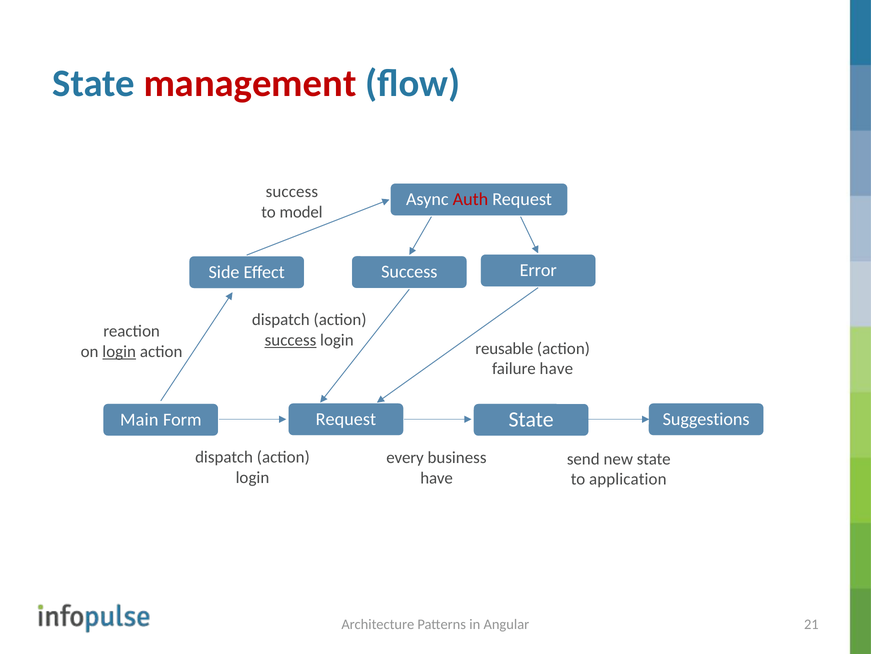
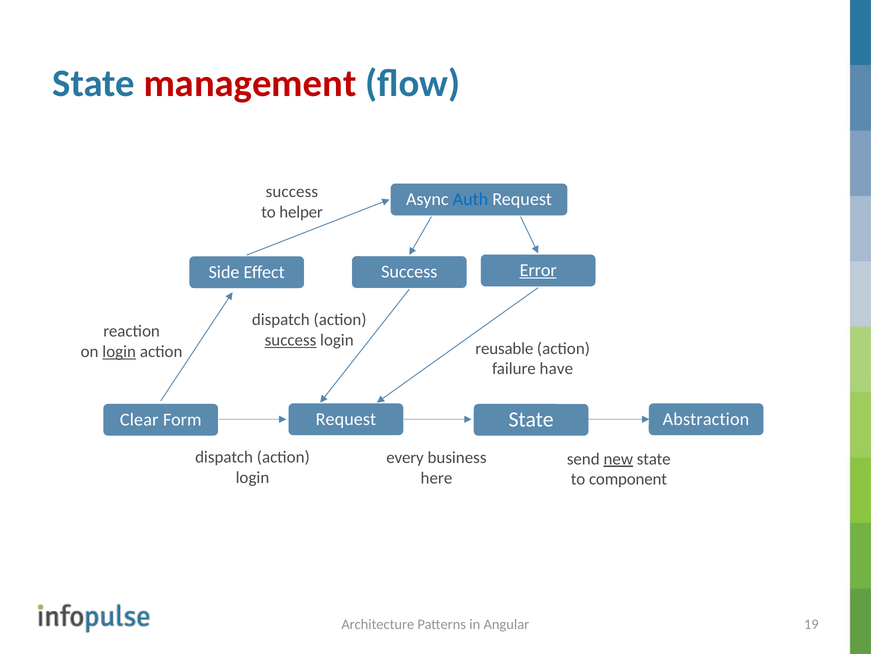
Auth colour: red -> blue (470, 199)
model: model -> helper (301, 212)
Error underline: none -> present (538, 270)
Main: Main -> Clear (139, 419)
Suggestions: Suggestions -> Abstraction (706, 419)
new underline: none -> present (618, 458)
have: have -> here (436, 478)
application: application -> component (628, 479)
21: 21 -> 19 (811, 624)
